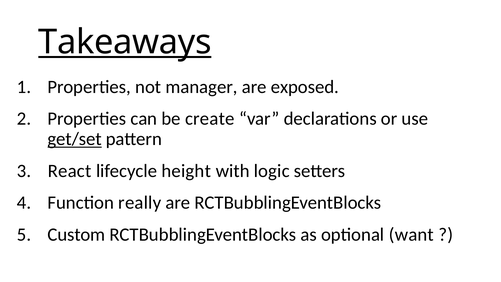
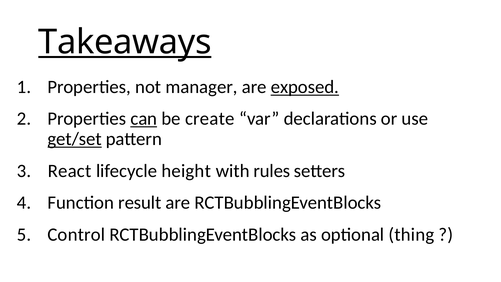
exposed underline: none -> present (305, 87)
can underline: none -> present (144, 119)
logic: logic -> rules (272, 171)
really: really -> result (140, 203)
Custom: Custom -> Control (76, 234)
want: want -> thing (411, 234)
